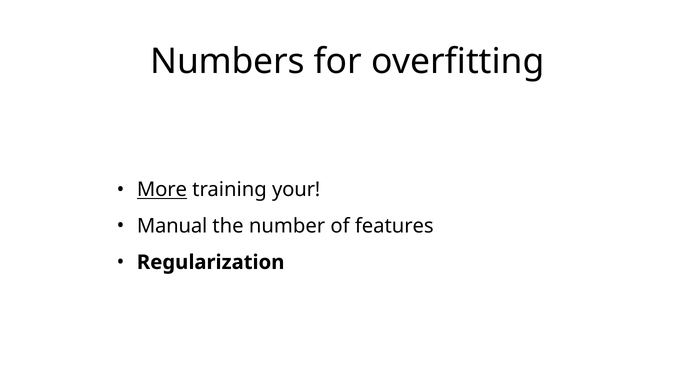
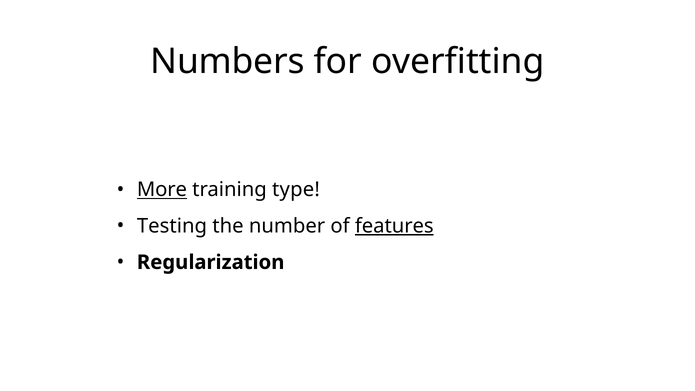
your: your -> type (296, 190)
Manual: Manual -> Testing (172, 226)
features underline: none -> present (394, 226)
